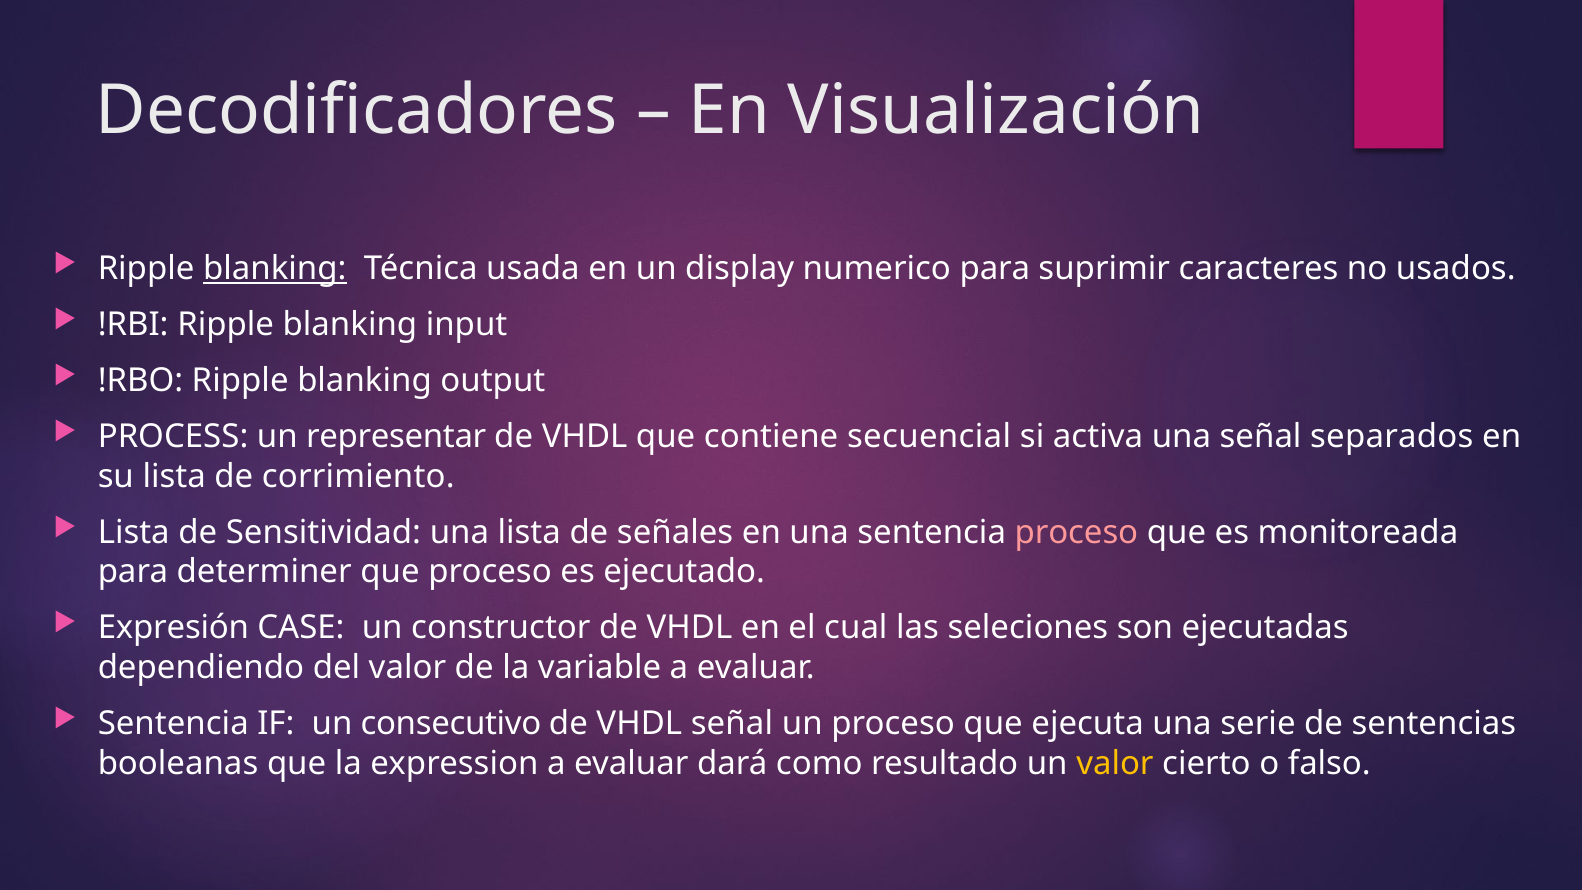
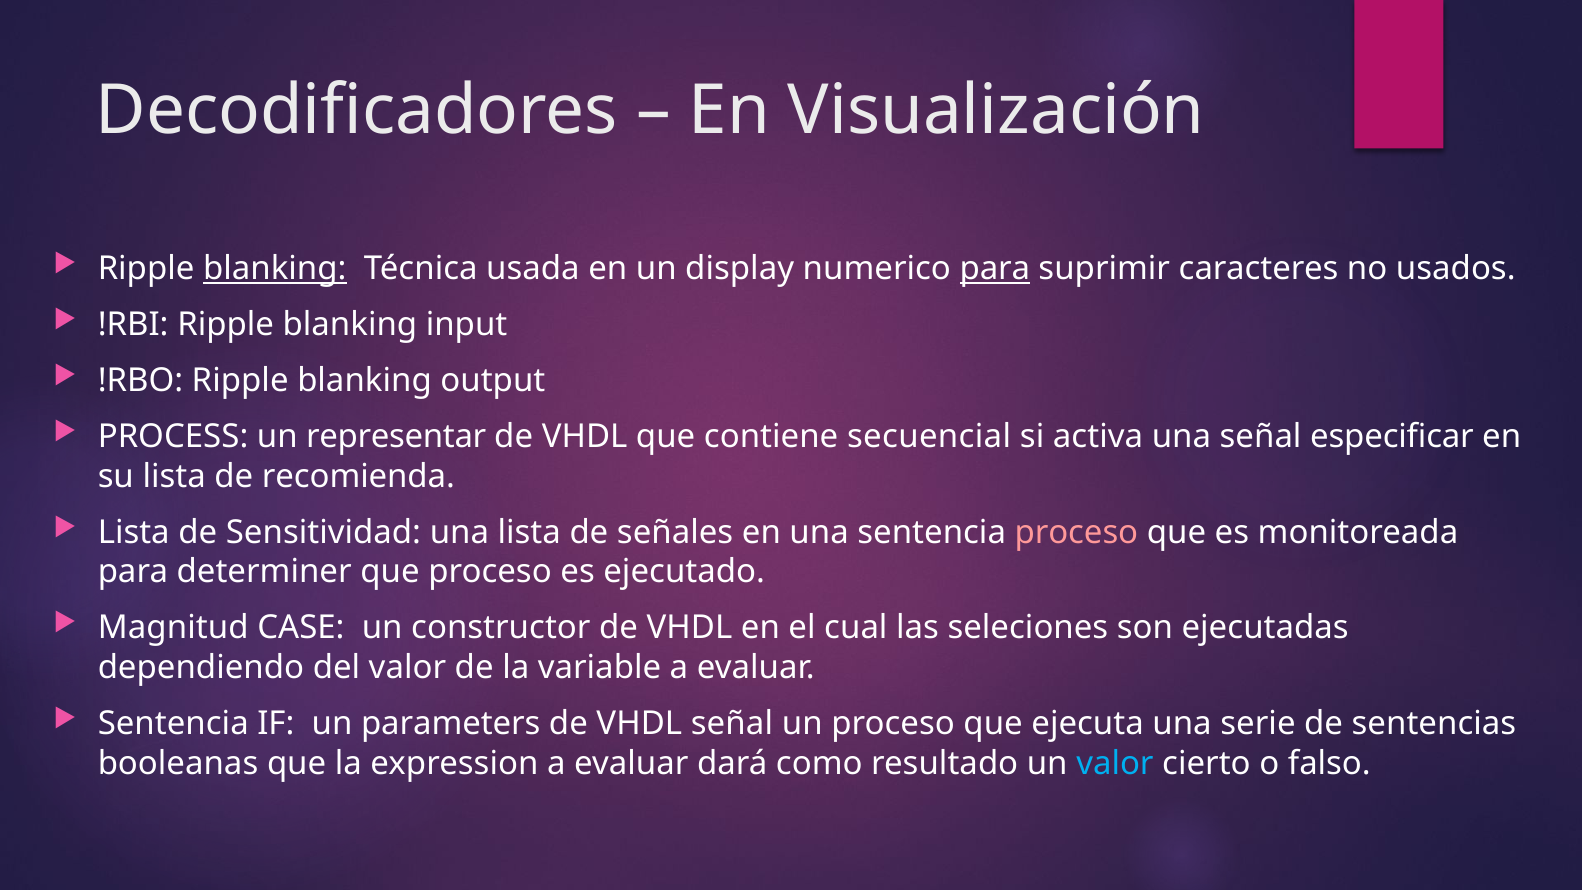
para underline: none -> present (995, 269)
separados: separados -> especificar (1392, 437)
corrimiento: corrimiento -> recomienda (358, 476)
Expresión: Expresión -> Magnitud (173, 628)
consecutivo: consecutivo -> parameters (451, 724)
valor colour: yellow -> light blue (1115, 763)
